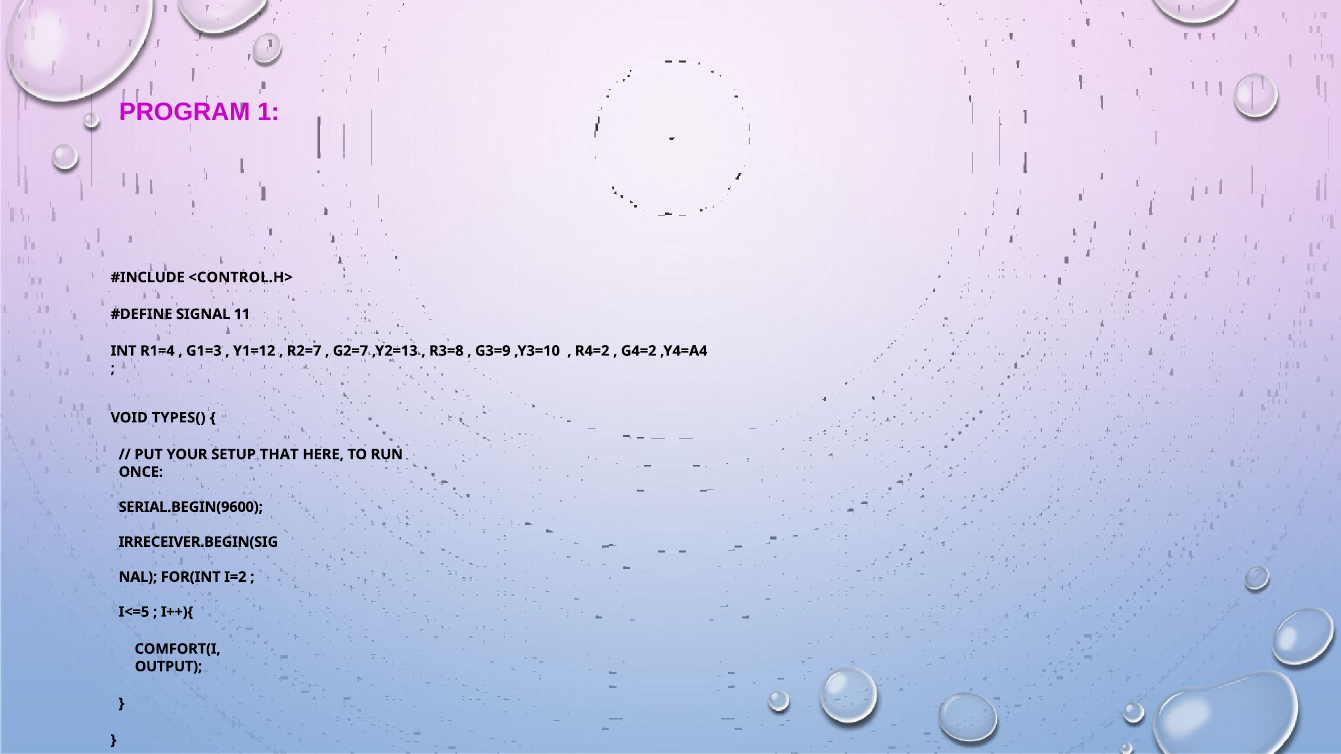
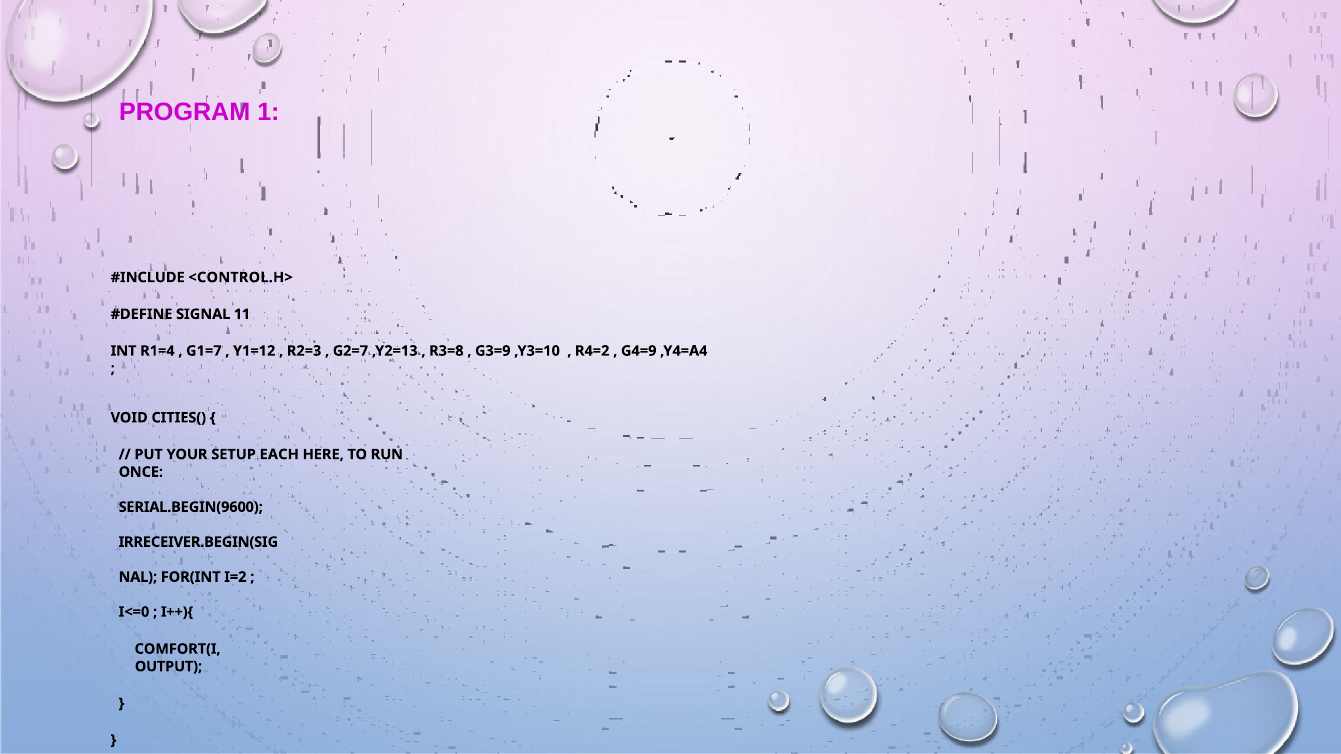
G1=3: G1=3 -> G1=7 (204, 351)
R2=7: R2=7 -> R2=3 (304, 351)
G4=2: G4=2 -> G4=9 (639, 351)
TYPES(: TYPES( -> CITIES( (179, 418)
THAT: THAT -> EACH (279, 455)
I<=5: I<=5 -> I<=0 (134, 612)
